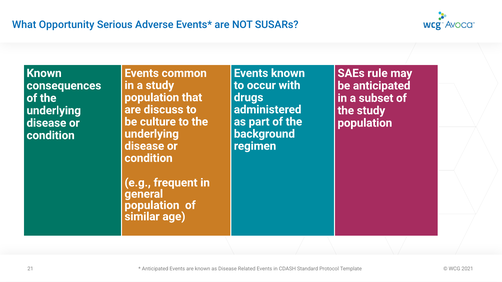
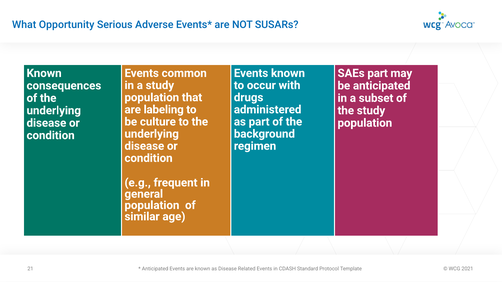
SAEs rule: rule -> part (378, 73)
discuss: discuss -> labeling (164, 110)
